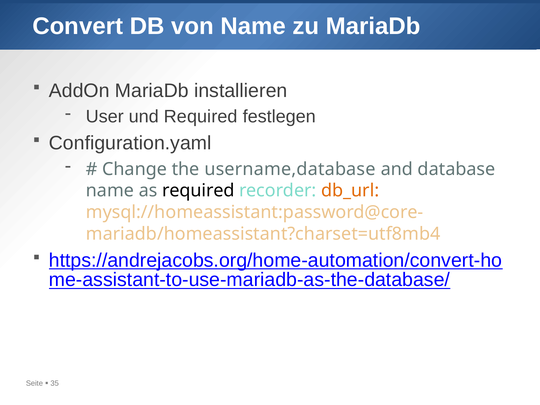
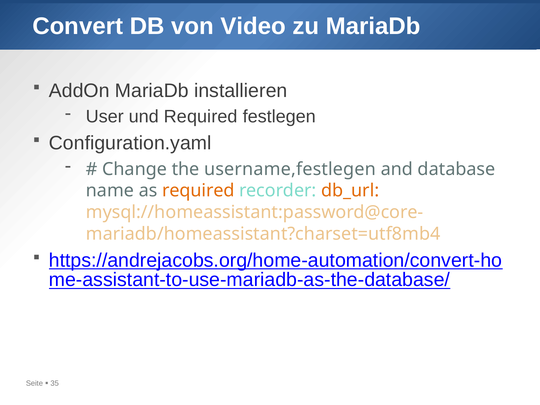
von Name: Name -> Video (253, 26)
username,database: username,database -> username,festlegen (290, 169)
required colour: black -> orange (198, 191)
